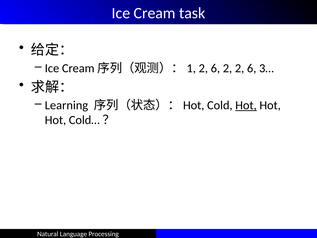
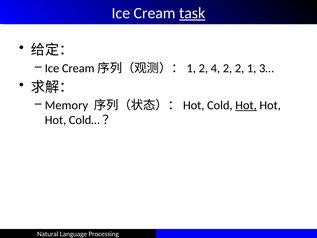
task underline: none -> present (192, 13)
6: 6 -> 4 (215, 68)
2 2 6: 6 -> 1 (252, 68)
Learning: Learning -> Memory (66, 105)
